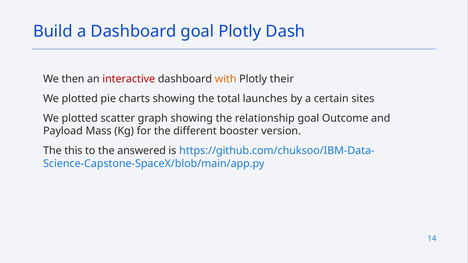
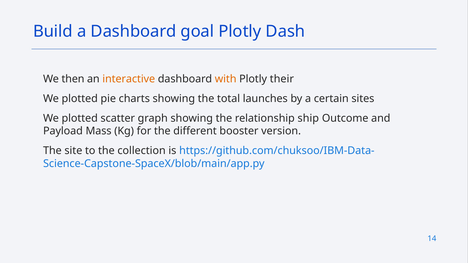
interactive colour: red -> orange (129, 79)
relationship goal: goal -> ship (308, 118)
this: this -> site (73, 151)
answered: answered -> collection (142, 151)
